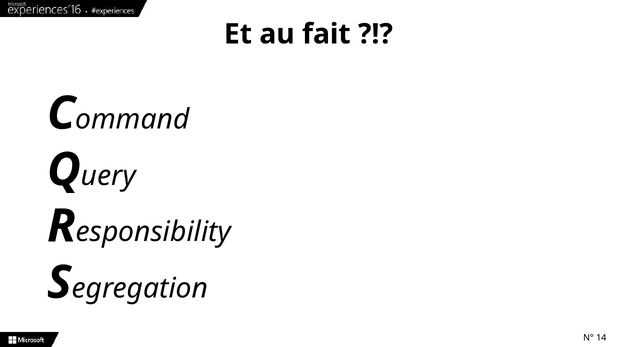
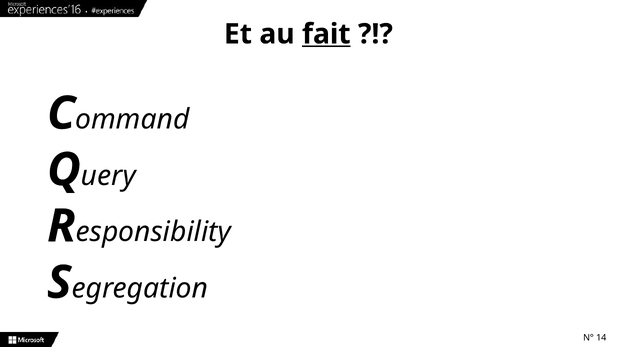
fait underline: none -> present (326, 34)
